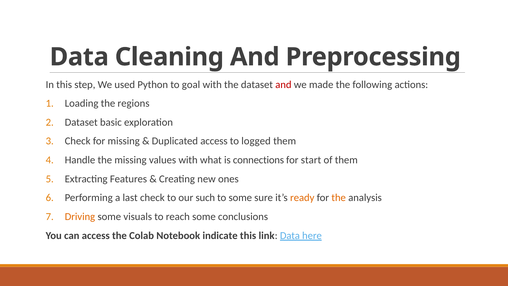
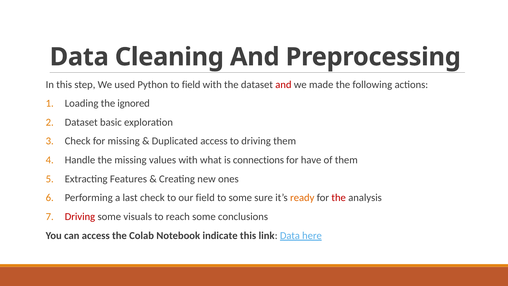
to goal: goal -> field (191, 84)
regions: regions -> ignored (134, 103)
to logged: logged -> driving (256, 141)
start: start -> have (311, 160)
our such: such -> field (205, 198)
the colour: orange -> red (339, 198)
Driving colour: orange -> red (80, 216)
